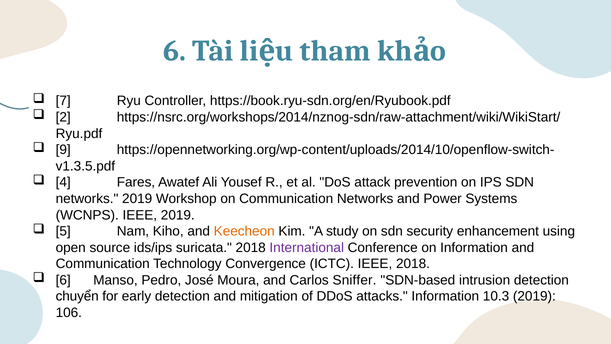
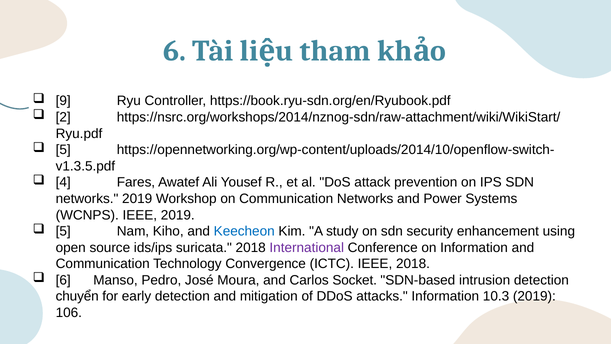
7: 7 -> 9 (63, 101)
9: 9 -> 5 (63, 150)
Keecheon colour: orange -> blue (244, 231)
Sniffer: Sniffer -> Socket (355, 280)
